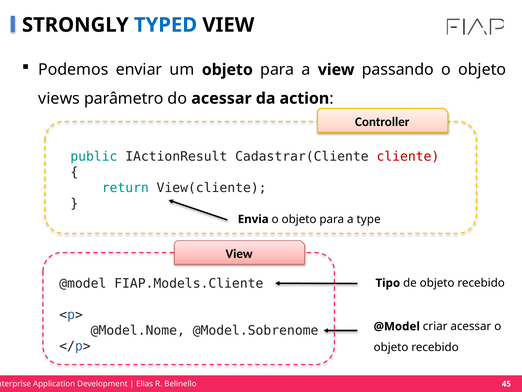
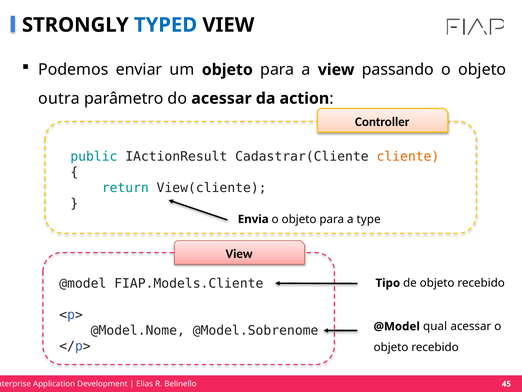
views: views -> outra (59, 98)
cliente colour: red -> orange (408, 156)
criar: criar -> qual (435, 326)
